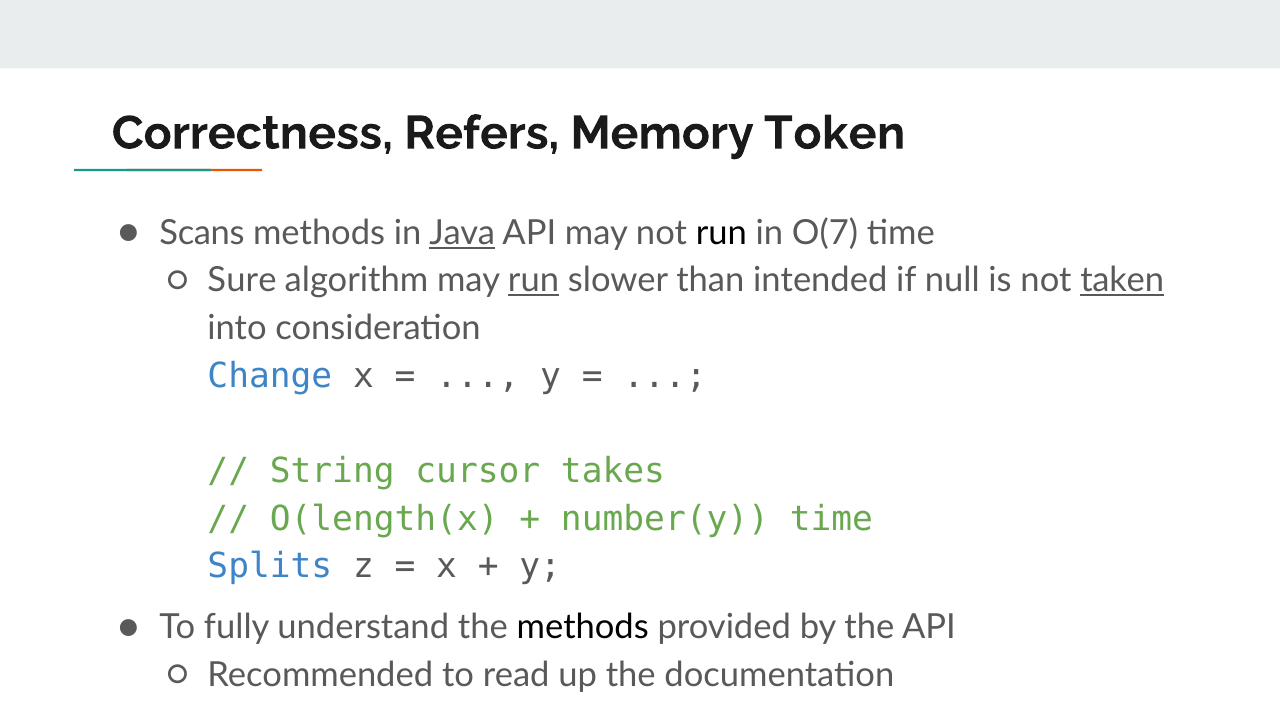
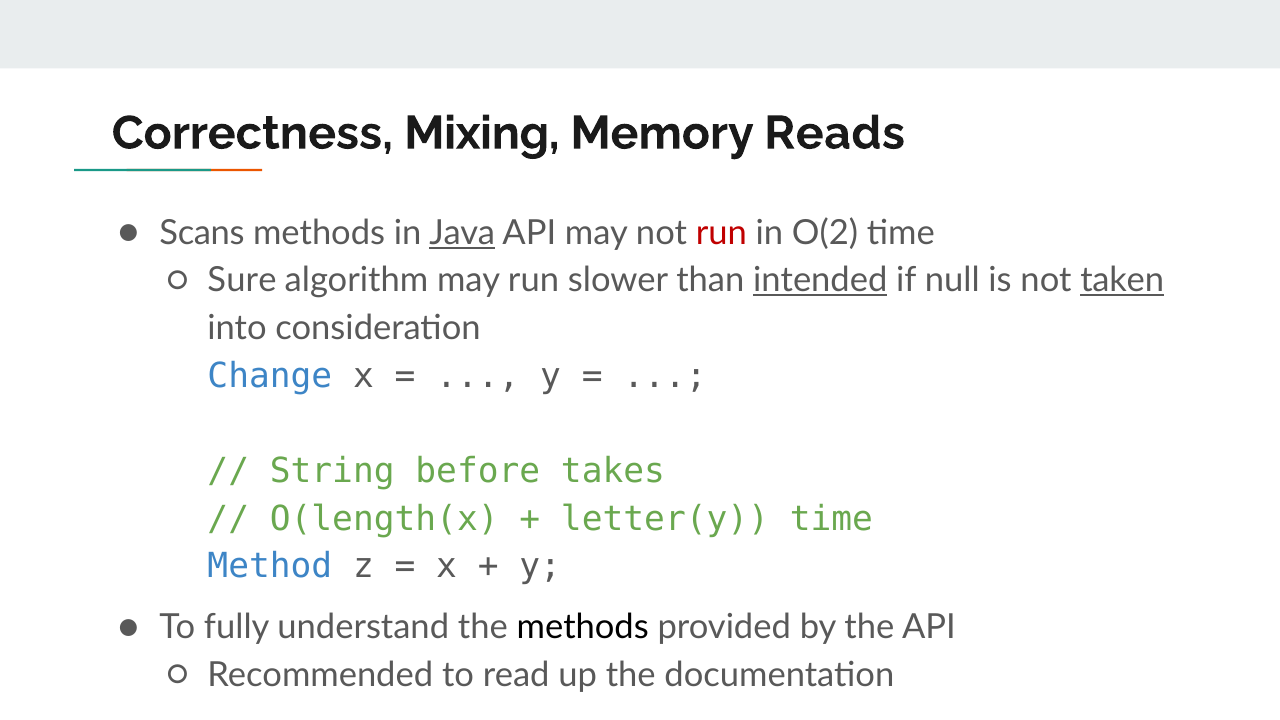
Refers: Refers -> Mixing (482, 133)
Token: Token -> Reads (835, 133)
run colour: black -> red (721, 233)
O(7: O(7 -> O(2 (825, 233)
run underline: present -> none (534, 280)
intended underline: none -> present (820, 280)
cursor: cursor -> before (478, 471)
number(y: number(y -> letter(y (665, 519)
Splits: Splits -> Method (270, 566)
